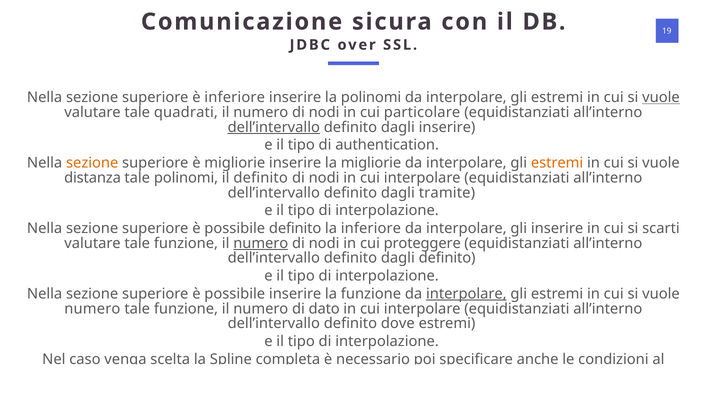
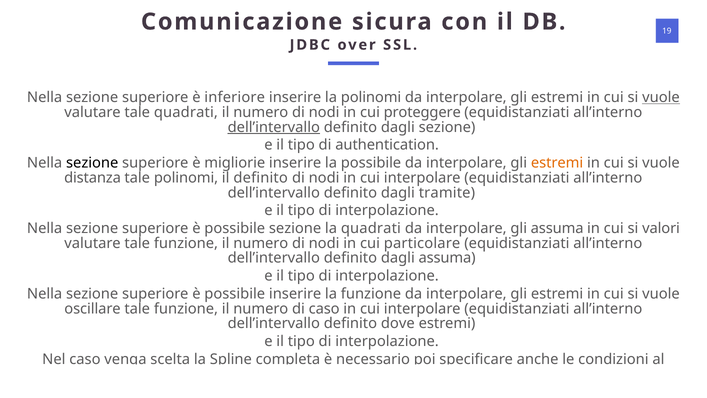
particolare: particolare -> proteggere (422, 112)
dagli inserire: inserire -> sezione (447, 127)
sezione colour: orange -> black (92, 163)
la migliorie: migliorie -> possibile (371, 163)
possibile definito: definito -> sezione (295, 228)
la inferiore: inferiore -> quadrati (371, 228)
gli inserire: inserire -> assuma (557, 228)
scarti: scarti -> valori (661, 228)
numero underline: present -> none (261, 243)
proteggere: proteggere -> particolare (422, 243)
dagli definito: definito -> assuma (447, 258)
interpolare underline: present -> none (466, 294)
numero: numero -> oscillare (93, 308)
di dato: dato -> caso (324, 308)
